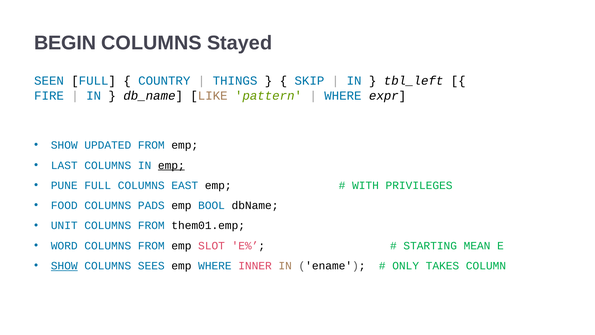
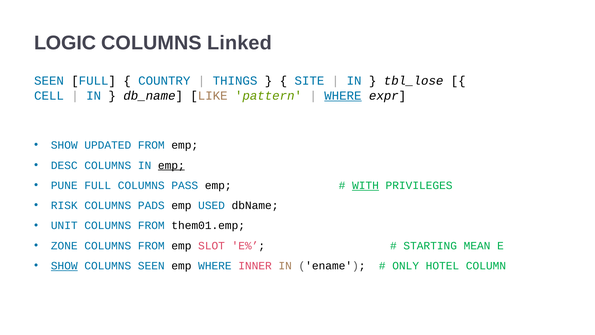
BEGIN: BEGIN -> LOGIC (65, 43)
Stayed: Stayed -> Linked (240, 43)
SKIP: SKIP -> SITE (309, 81)
tbl_left: tbl_left -> tbl_lose (414, 81)
FIRE: FIRE -> CELL (49, 96)
WHERE underline: none -> present (343, 96)
LAST: LAST -> DESC (64, 165)
EAST: EAST -> PASS (185, 185)
WITH underline: none -> present (365, 185)
FOOD: FOOD -> RISK (64, 205)
BOOL: BOOL -> USED (212, 205)
WORD: WORD -> ZONE (64, 246)
COLUMNS SEES: SEES -> SEEN (151, 266)
TAKES: TAKES -> HOTEL (442, 266)
